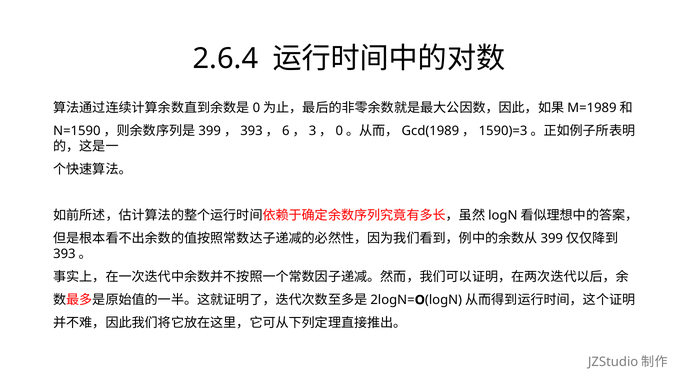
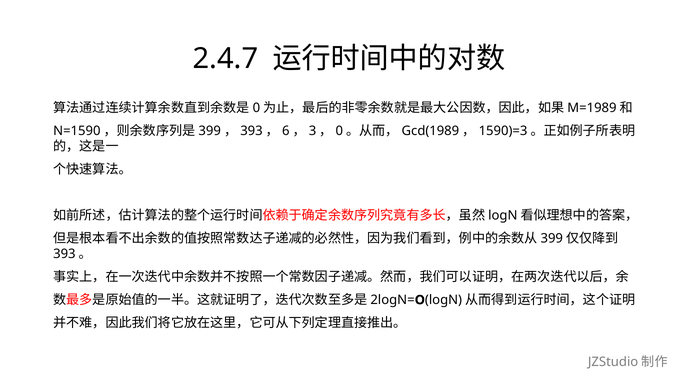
2.6.4: 2.6.4 -> 2.4.7 (225, 59)
